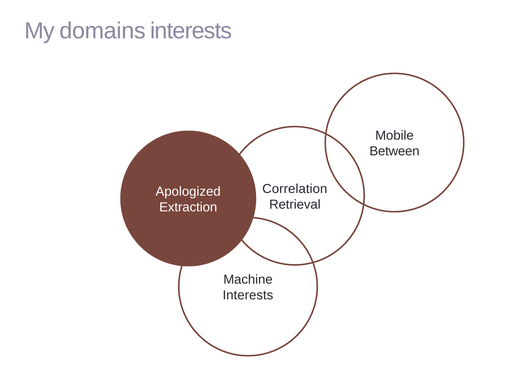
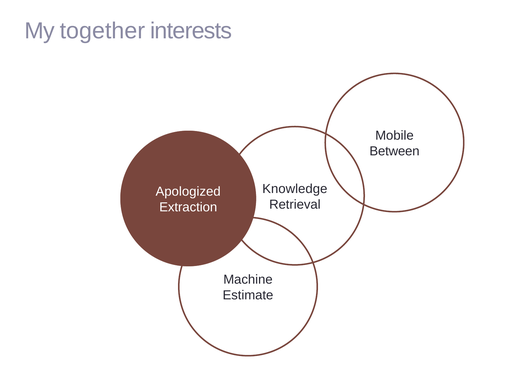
domains: domains -> together (102, 31)
Correlation: Correlation -> Knowledge (295, 189)
Interests: Interests -> Estimate (248, 296)
